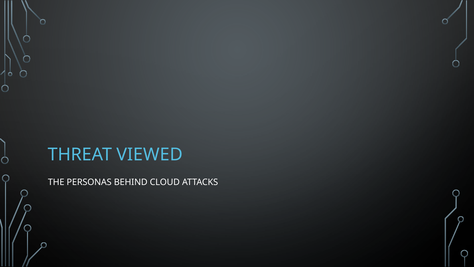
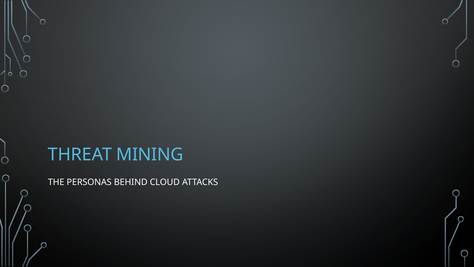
VIEWED: VIEWED -> MINING (150, 155)
